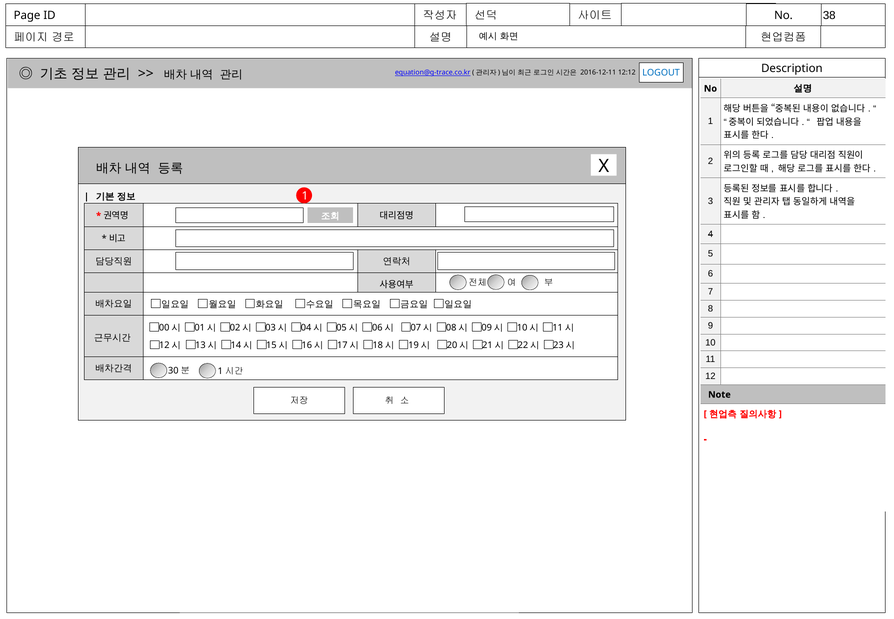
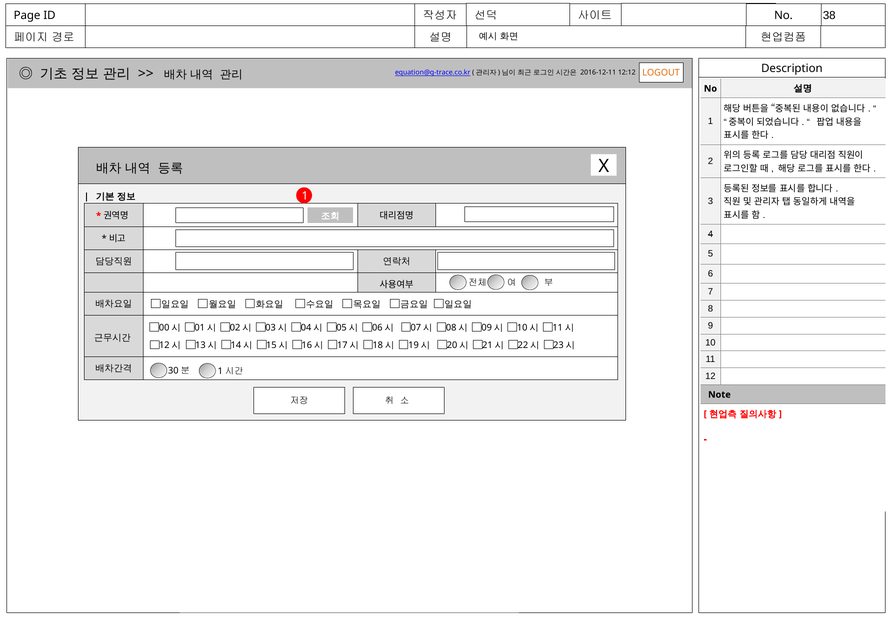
LOGOUT colour: blue -> orange (661, 73)
